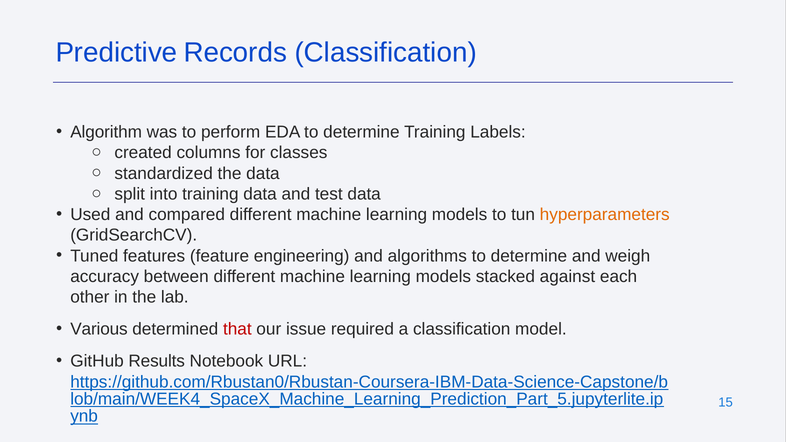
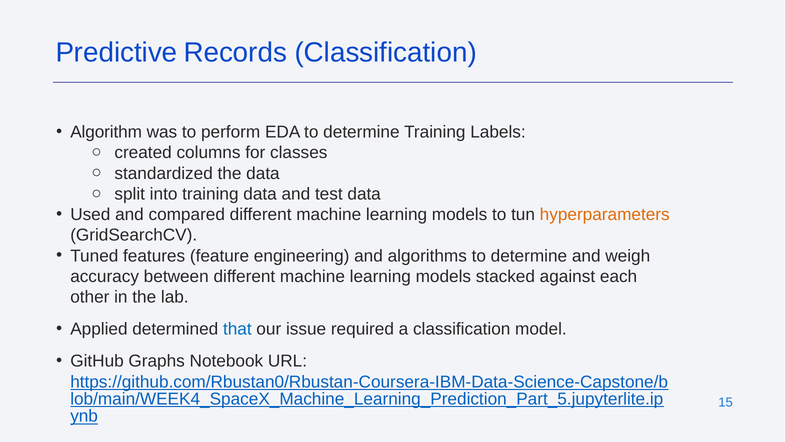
Various: Various -> Applied (99, 329)
that colour: red -> blue (237, 329)
Results: Results -> Graphs (157, 361)
